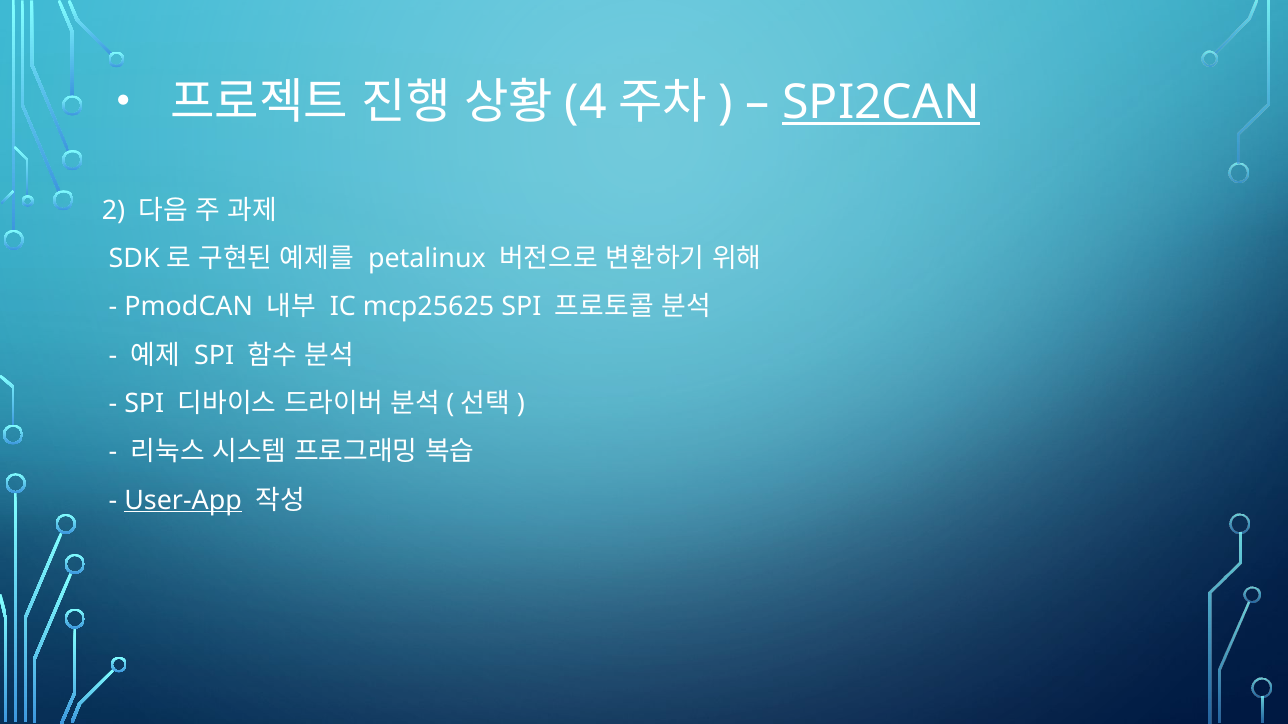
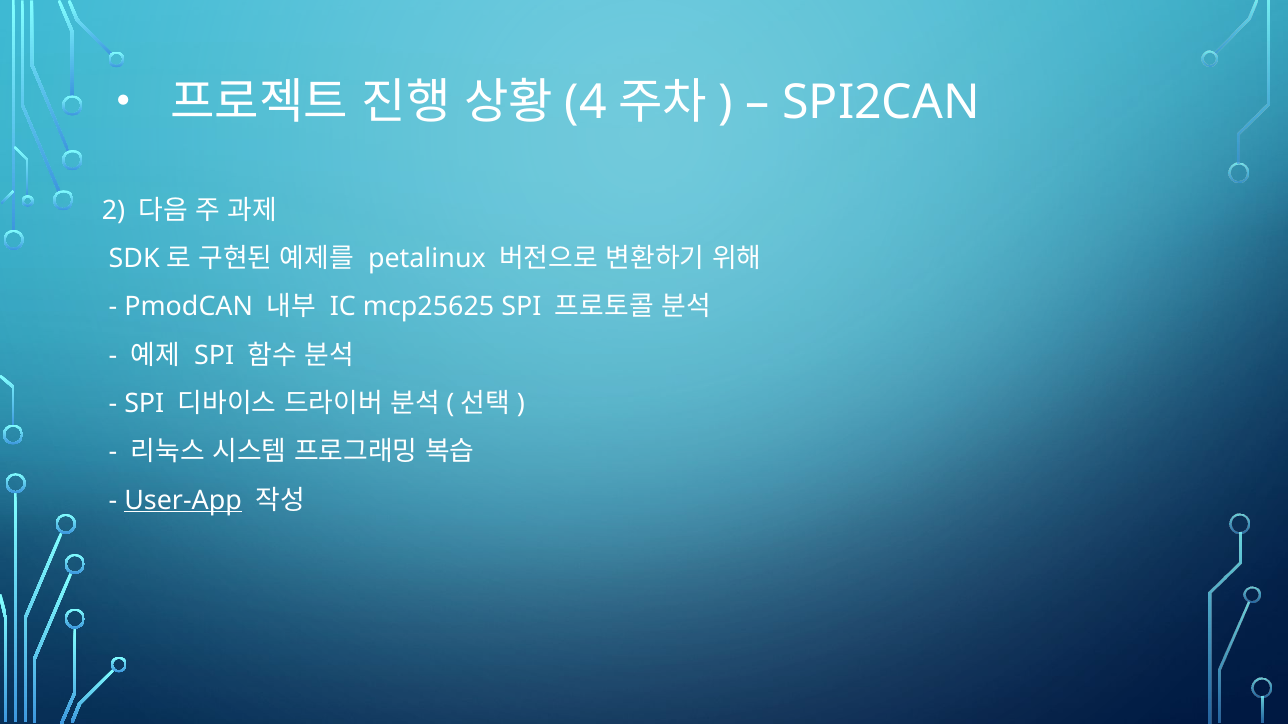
SPI2CAN underline: present -> none (881, 103)
